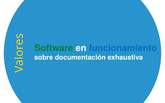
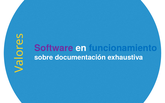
Software colour: green -> purple (54, 48)
